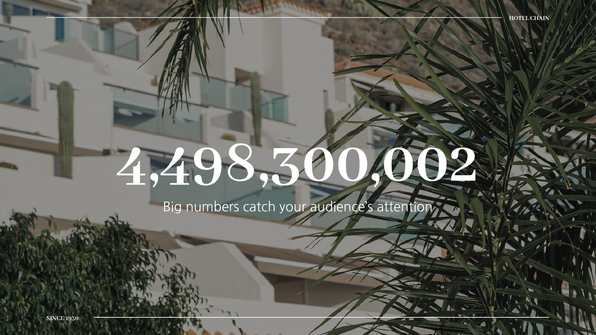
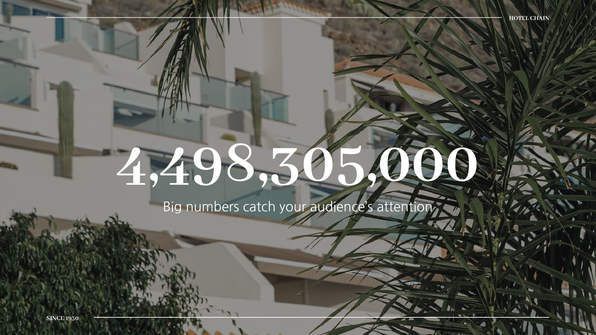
4,498,300,002: 4,498,300,002 -> 4,498,305,000 (298, 161)
